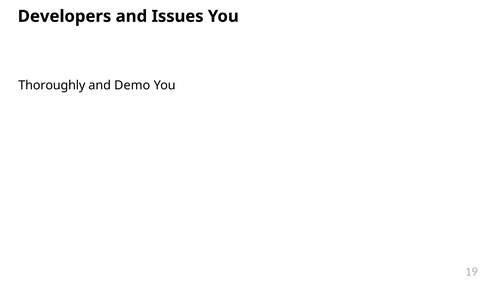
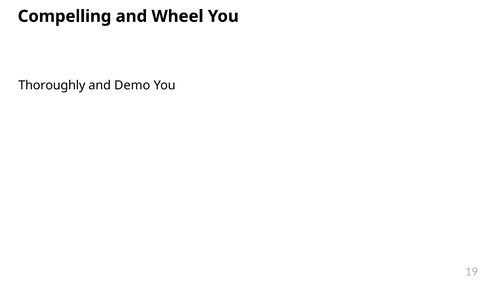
Developers: Developers -> Compelling (65, 16)
Issues: Issues -> Wheel (178, 16)
